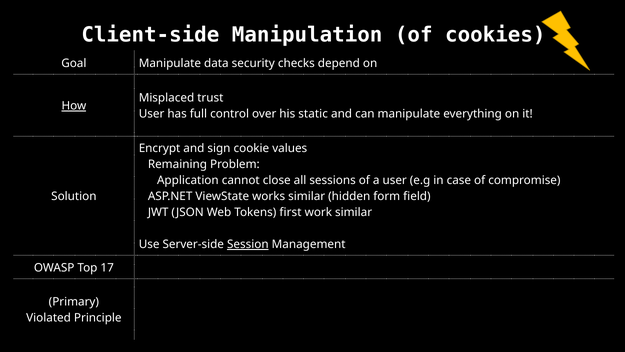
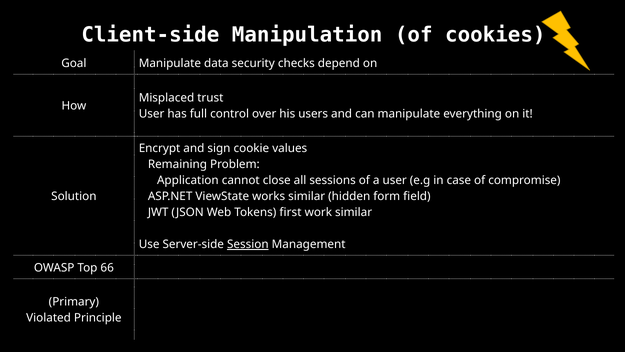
How underline: present -> none (74, 106)
static: static -> users (313, 114)
17: 17 -> 66 (107, 267)
